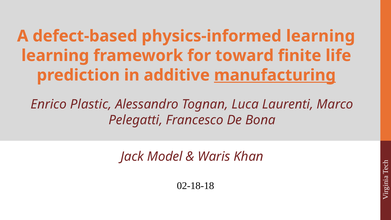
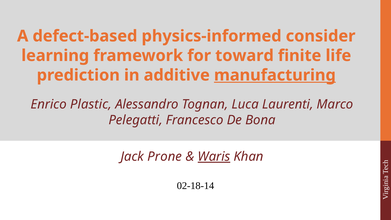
physics-informed learning: learning -> consider (321, 36)
Model: Model -> Prone (165, 157)
Waris underline: none -> present (214, 157)
02-18-18: 02-18-18 -> 02-18-14 (195, 186)
